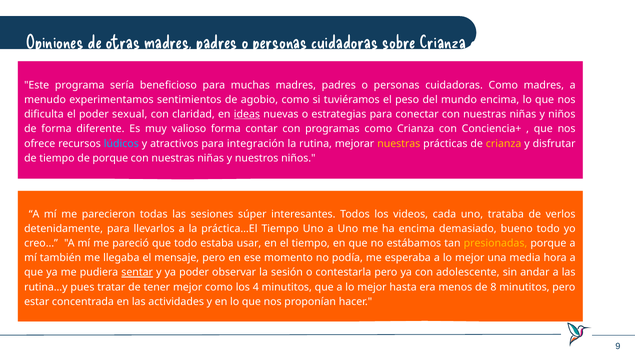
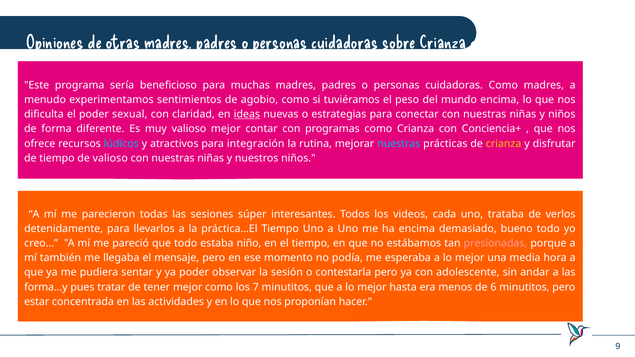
valioso forma: forma -> mejor (226, 129)
nuestras colour: yellow -> light blue (399, 144)
de porque: porque -> valioso (110, 158)
usar: usar -> niño (249, 243)
presionadas colour: yellow -> pink (495, 243)
sentar underline: present -> none (137, 273)
rutina…y: rutina…y -> forma…y (46, 287)
4: 4 -> 7 (256, 287)
8: 8 -> 6 (493, 287)
